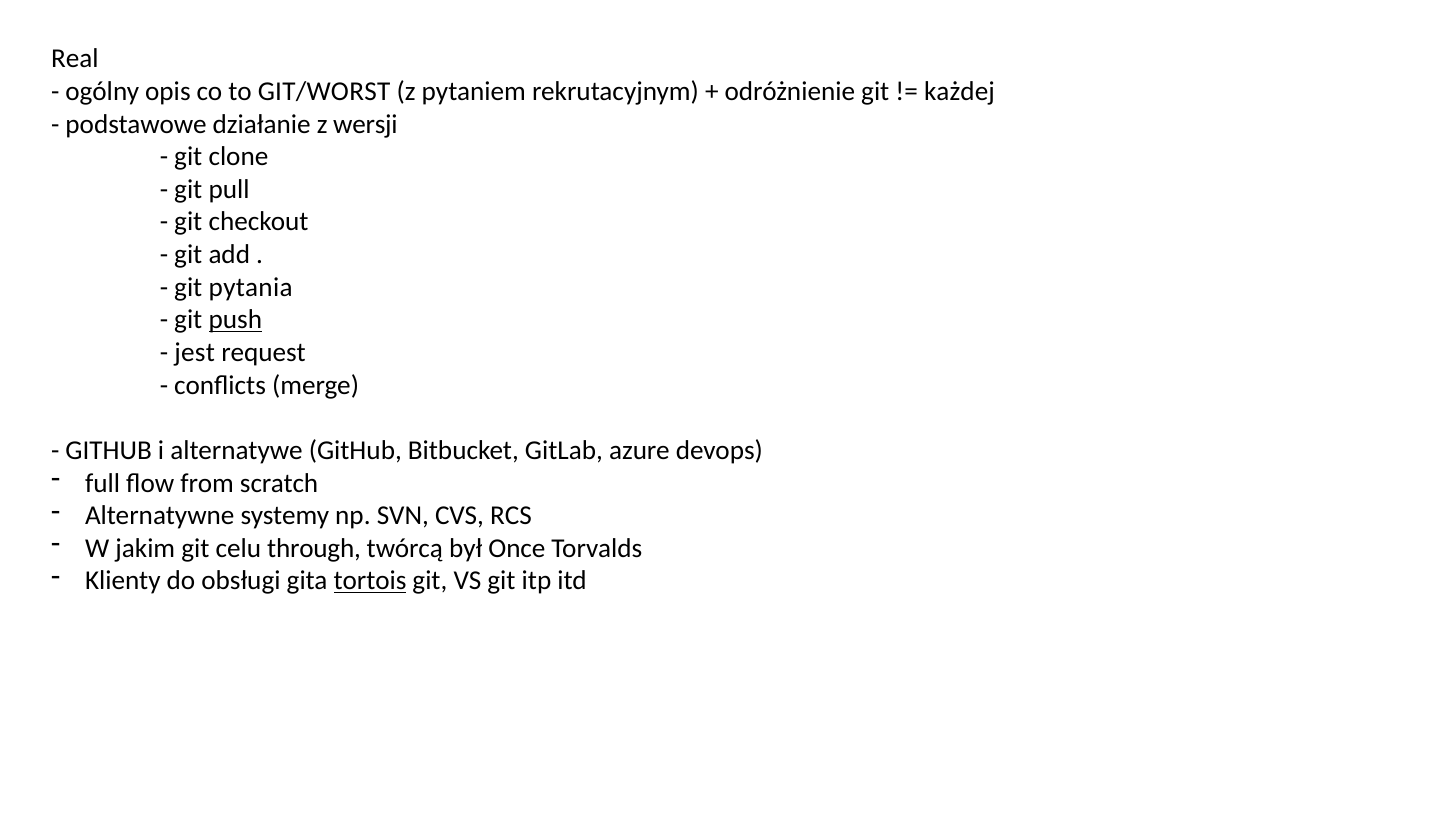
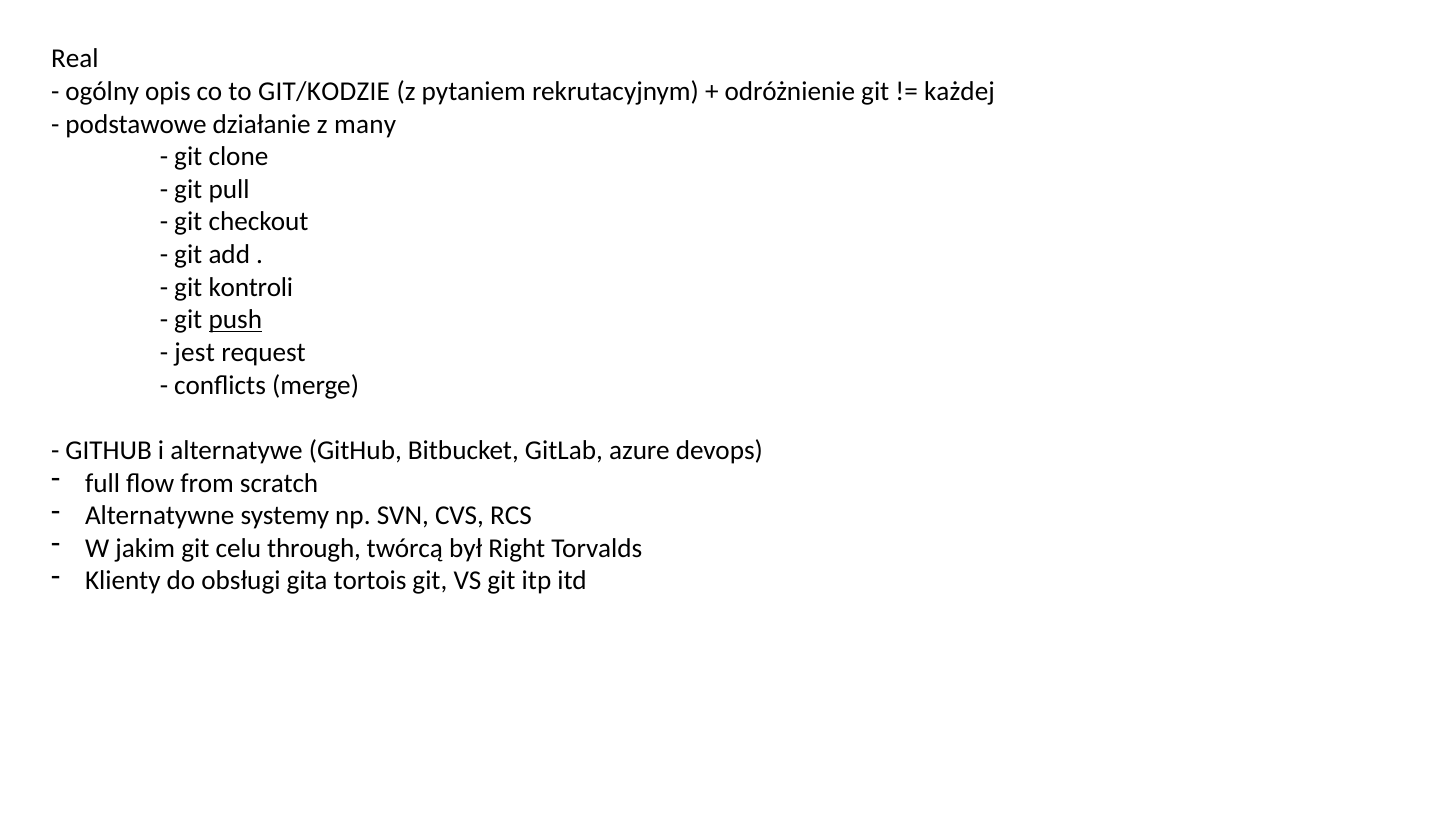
GIT/WORST: GIT/WORST -> GIT/KODZIE (324, 91)
wersji: wersji -> many (365, 124)
pytania: pytania -> kontroli (251, 287)
Once: Once -> Right (517, 548)
tortois underline: present -> none (370, 581)
